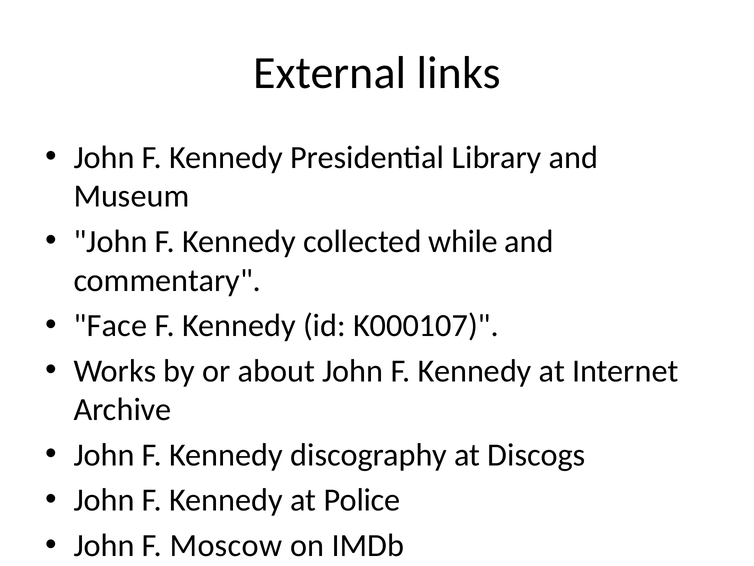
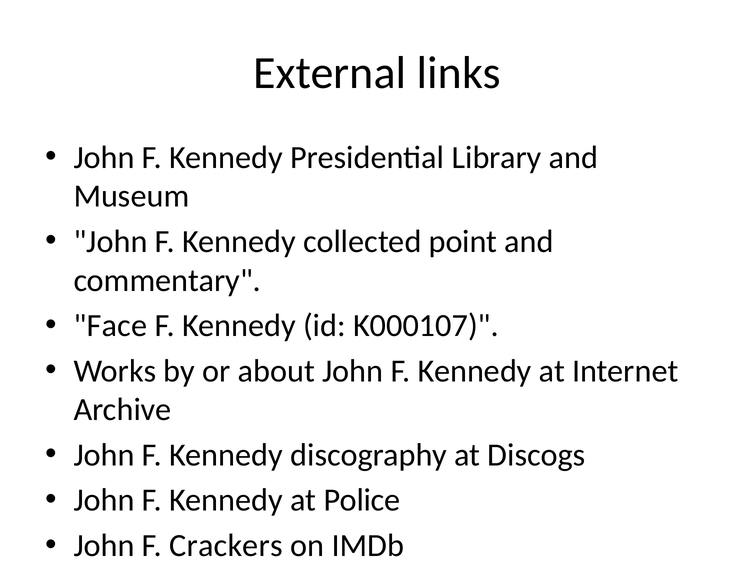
while: while -> point (463, 241)
Moscow: Moscow -> Crackers (226, 545)
